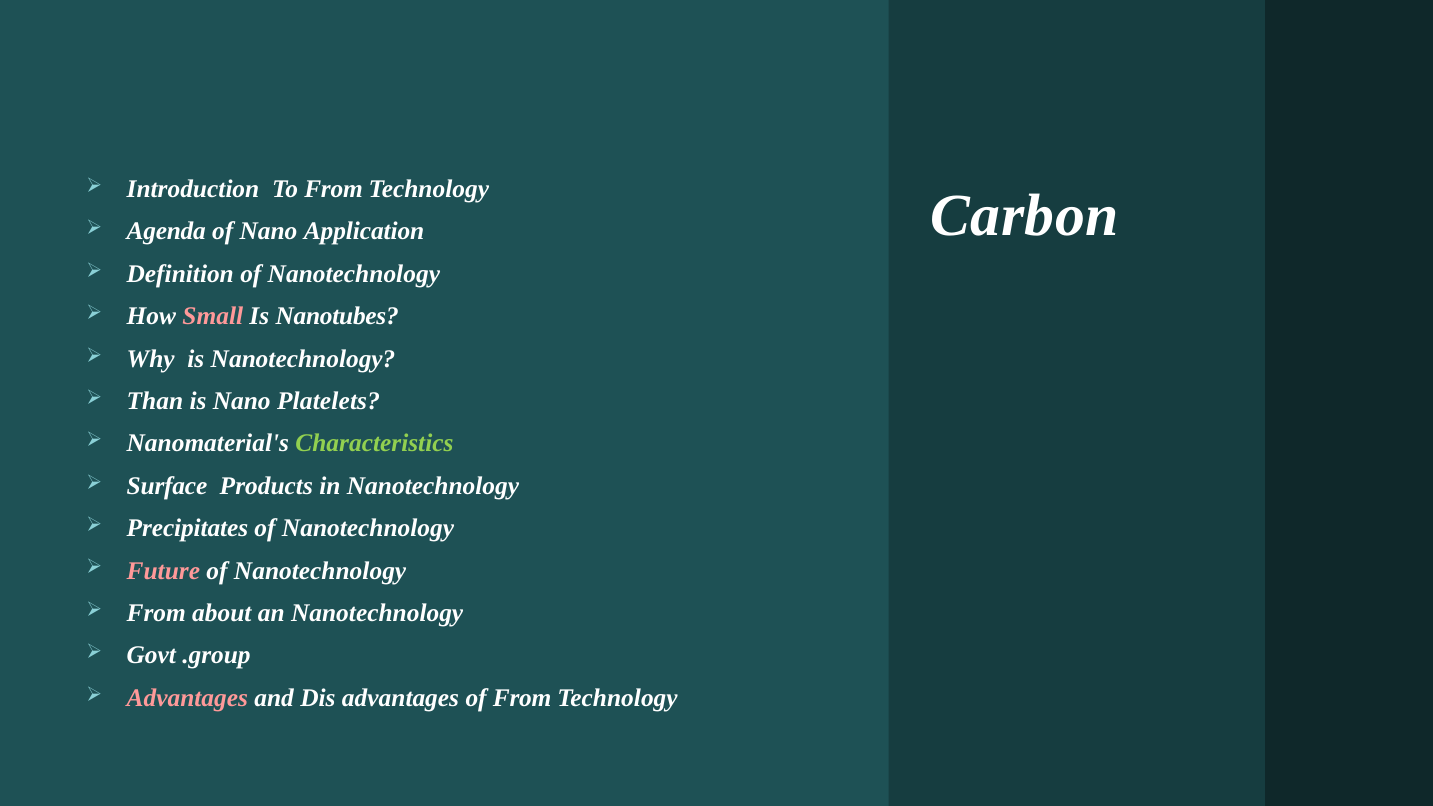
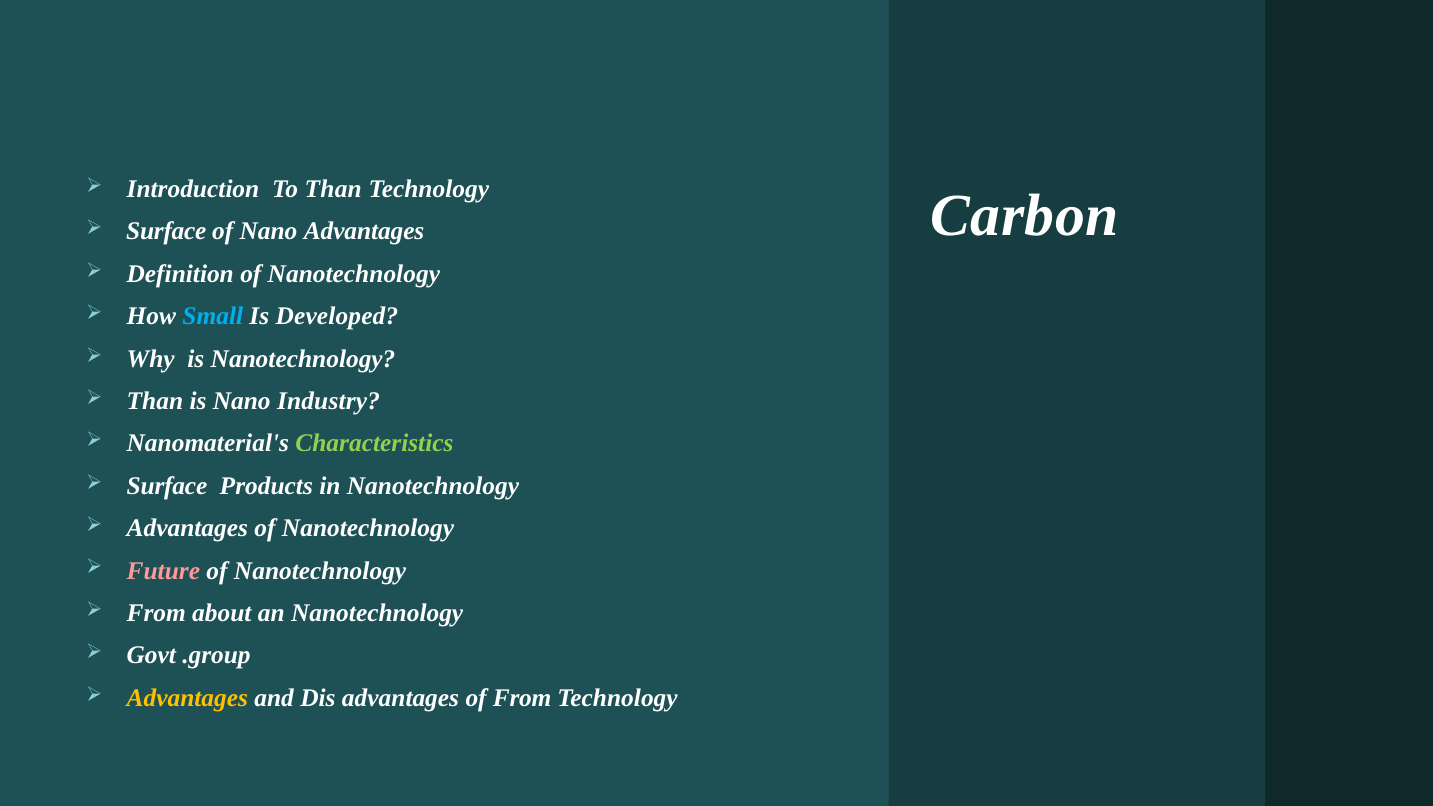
To From: From -> Than (333, 189)
Agenda: Agenda -> Surface (166, 232)
Nano Application: Application -> Advantages (364, 232)
Small colour: pink -> light blue (213, 316)
Nanotubes: Nanotubes -> Developed (337, 316)
Platelets: Platelets -> Industry (328, 401)
Precipitates: Precipitates -> Advantages (187, 528)
Advantages colour: pink -> yellow (187, 698)
